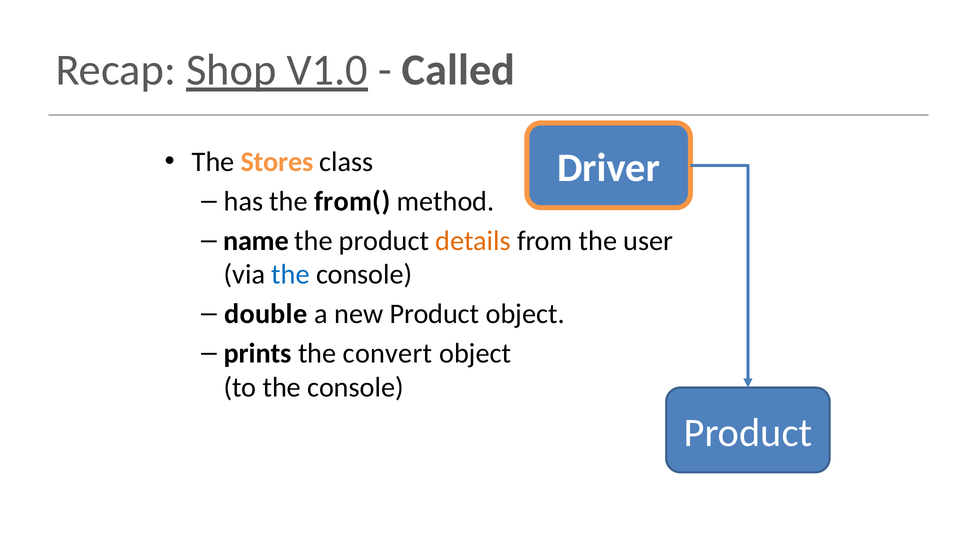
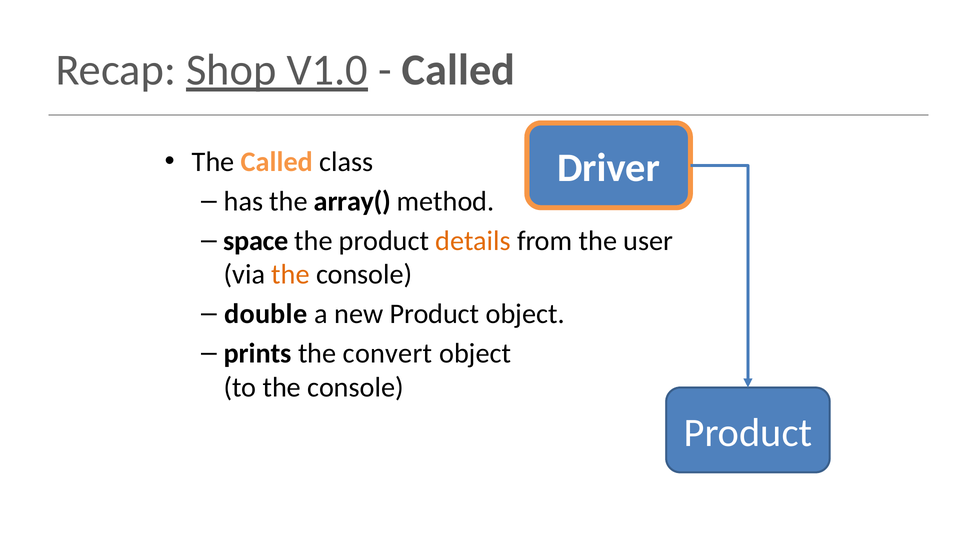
The Stores: Stores -> Called (277, 162)
from(: from( -> array( (353, 201)
name: name -> space (256, 241)
the colour: blue -> orange (291, 275)
